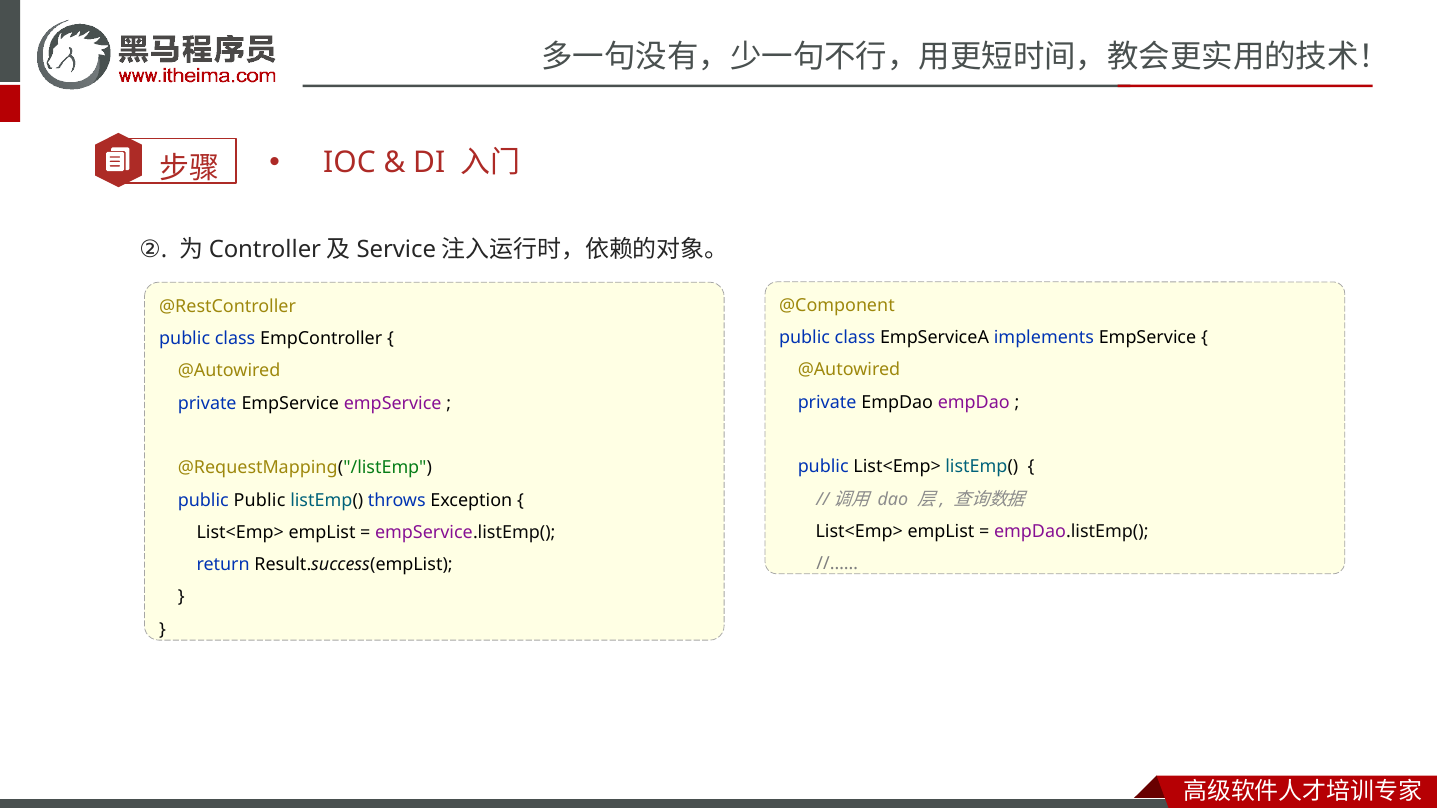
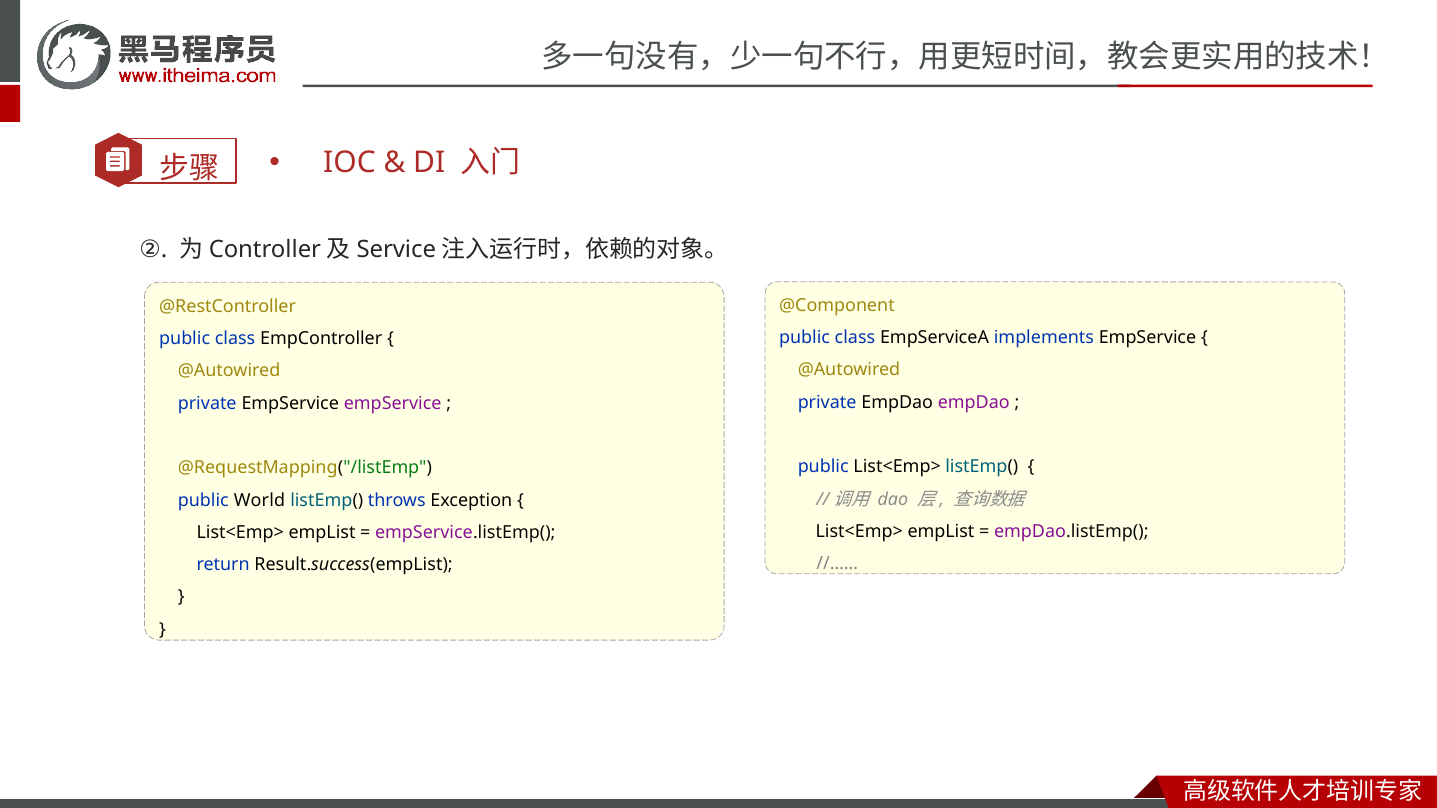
public Public: Public -> World (259, 500)
